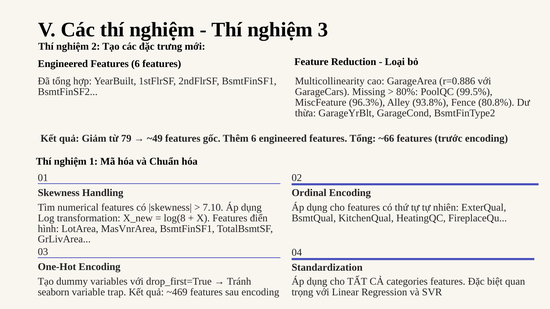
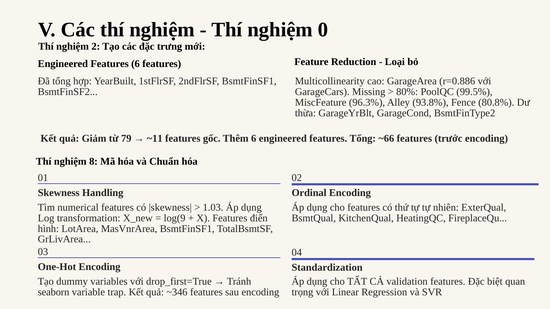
3: 3 -> 0 (323, 30)
~49: ~49 -> ~11 (155, 139)
1: 1 -> 8 (93, 162)
7.10: 7.10 -> 1.03 (213, 208)
log(8: log(8 -> log(9 (175, 218)
categories: categories -> validation (407, 282)
~469: ~469 -> ~346 (177, 292)
